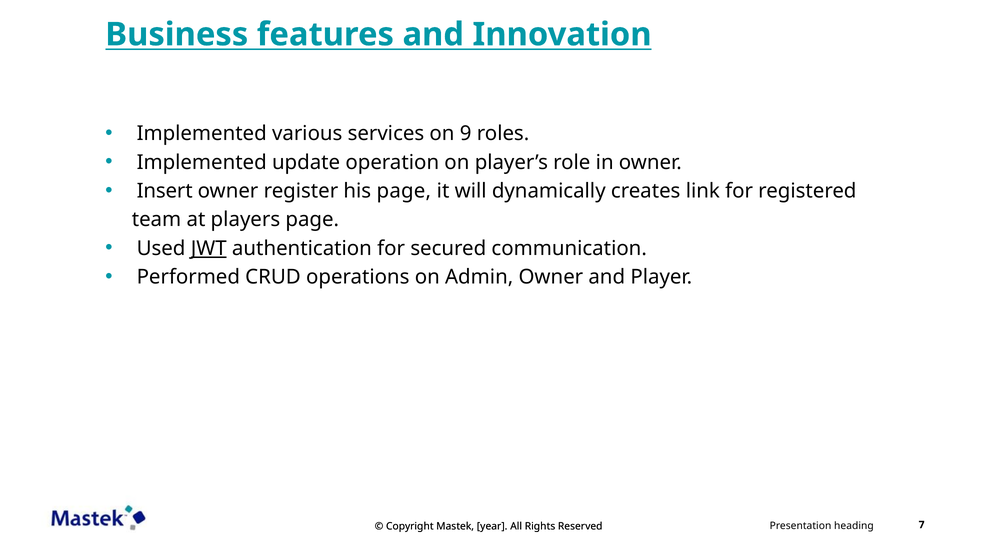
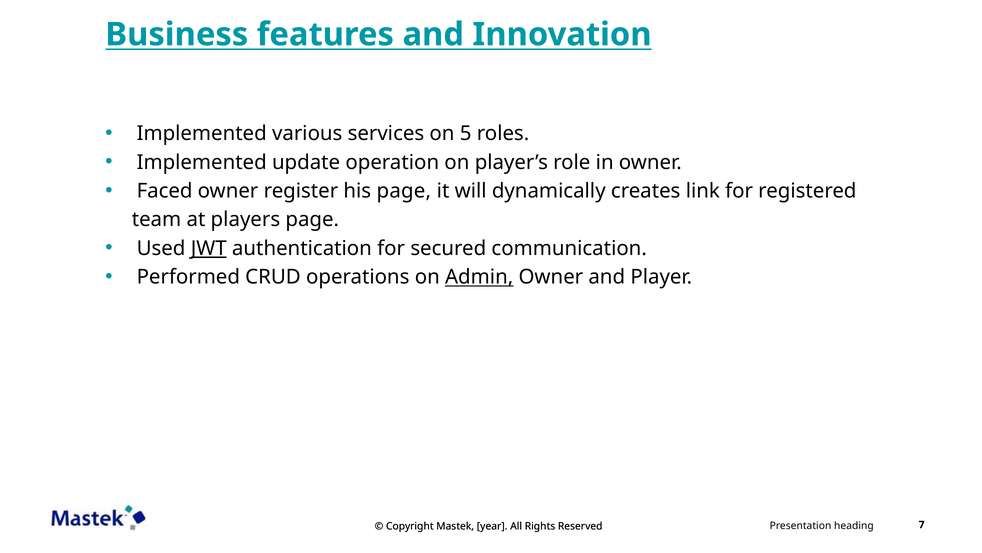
9: 9 -> 5 (466, 134)
Insert: Insert -> Faced (165, 191)
Admin underline: none -> present (479, 277)
